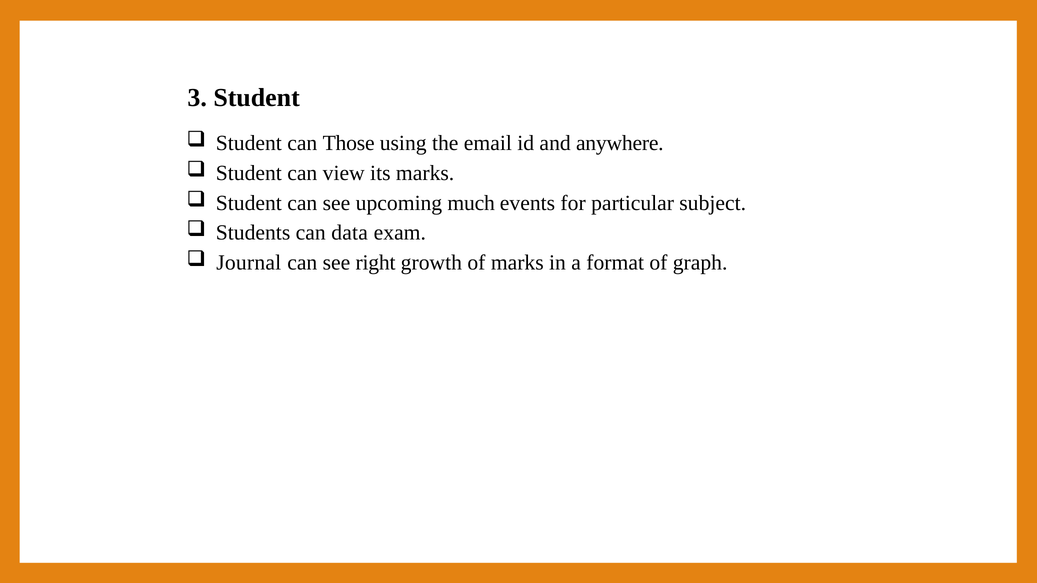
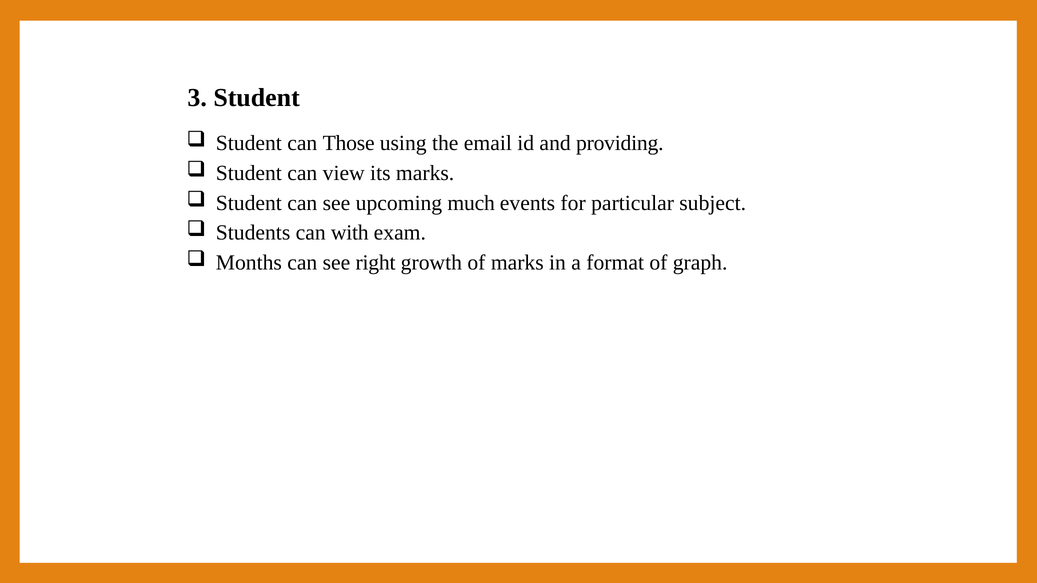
anywhere: anywhere -> providing (620, 143)
data: data -> with (350, 233)
Journal: Journal -> Months (249, 263)
